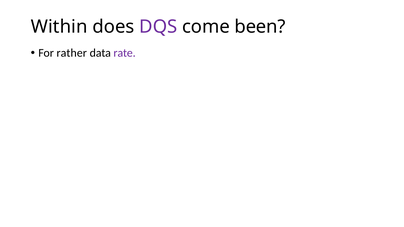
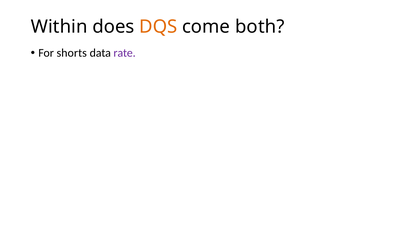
DQS colour: purple -> orange (158, 27)
been: been -> both (260, 27)
rather: rather -> shorts (72, 53)
